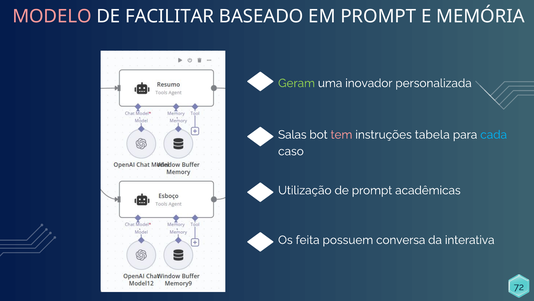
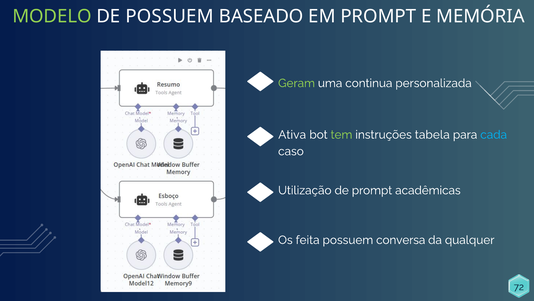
MODELO colour: pink -> light green (52, 16)
DE FACILITAR: FACILITAR -> POSSUEM (170, 16)
inovador: inovador -> continua (369, 83)
Salas: Salas -> Ativa (292, 134)
tem colour: pink -> light green (341, 134)
interativa: interativa -> qualquer (470, 240)
